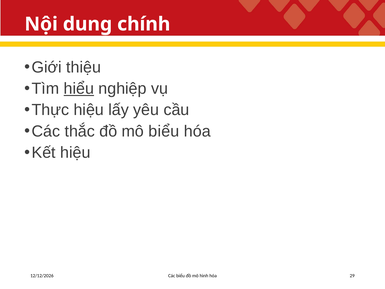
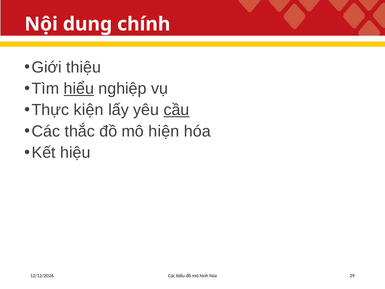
Thực hiệu: hiệu -> kiện (89, 110)
cầu underline: none -> present (176, 110)
mô biểu: biểu -> hiện (164, 131)
